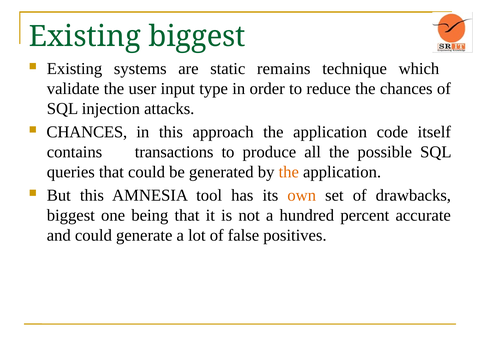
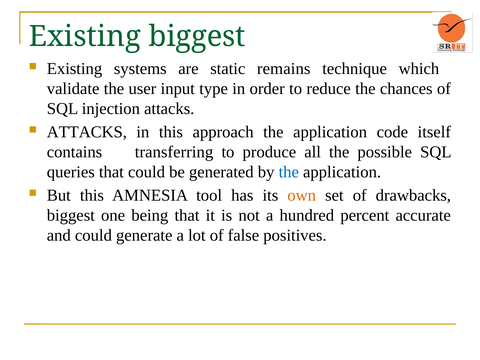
CHANCES: CHANCES -> ATTACKS (87, 132)
transactions: transactions -> transferring (174, 152)
the colour: orange -> blue (289, 172)
